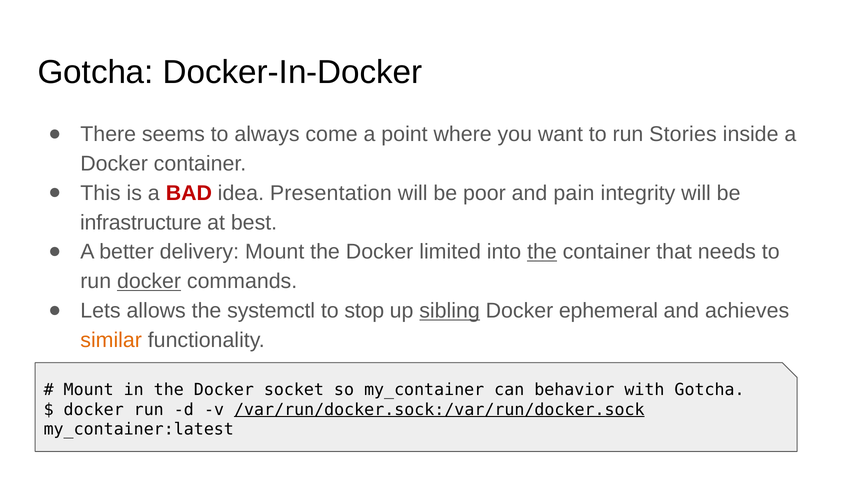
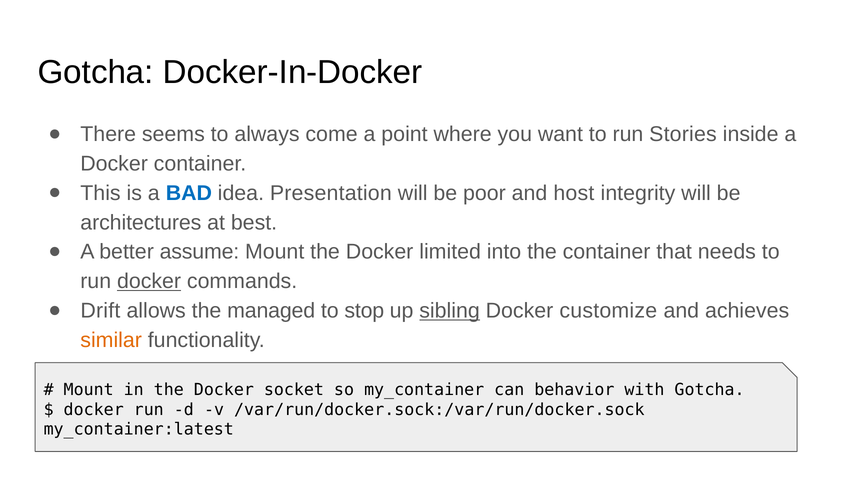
BAD colour: red -> blue (189, 193)
pain: pain -> host (574, 193)
infrastructure: infrastructure -> architectures (141, 223)
delivery: delivery -> assume (199, 252)
the underline: present -> none (542, 252)
Lets: Lets -> Drift (100, 311)
systemctl: systemctl -> managed (271, 311)
ephemeral: ephemeral -> customize (608, 311)
/var/run/docker.sock:/var/run/docker.sock underline: present -> none (439, 410)
